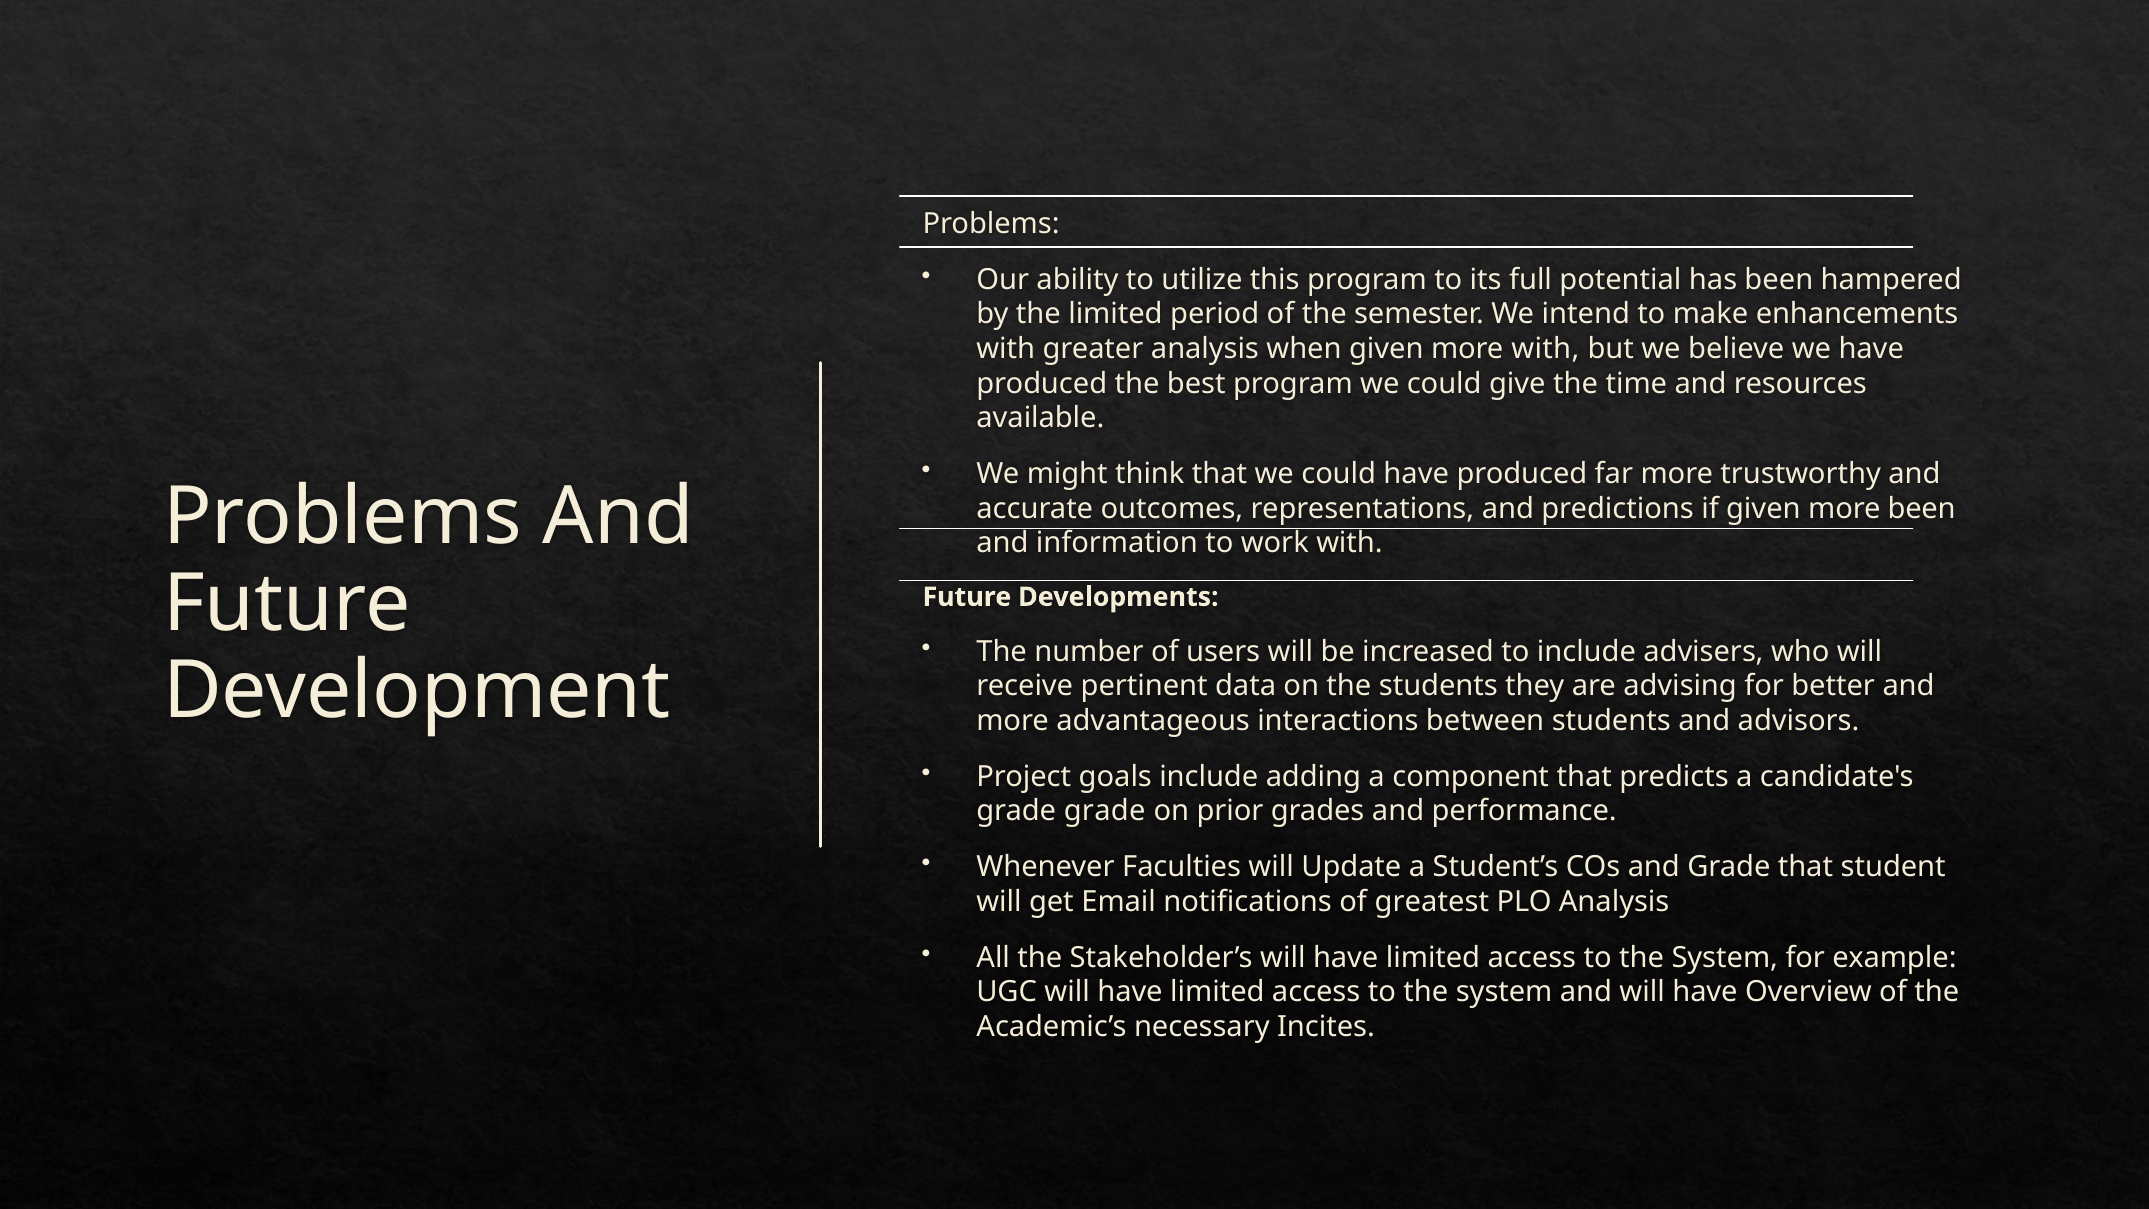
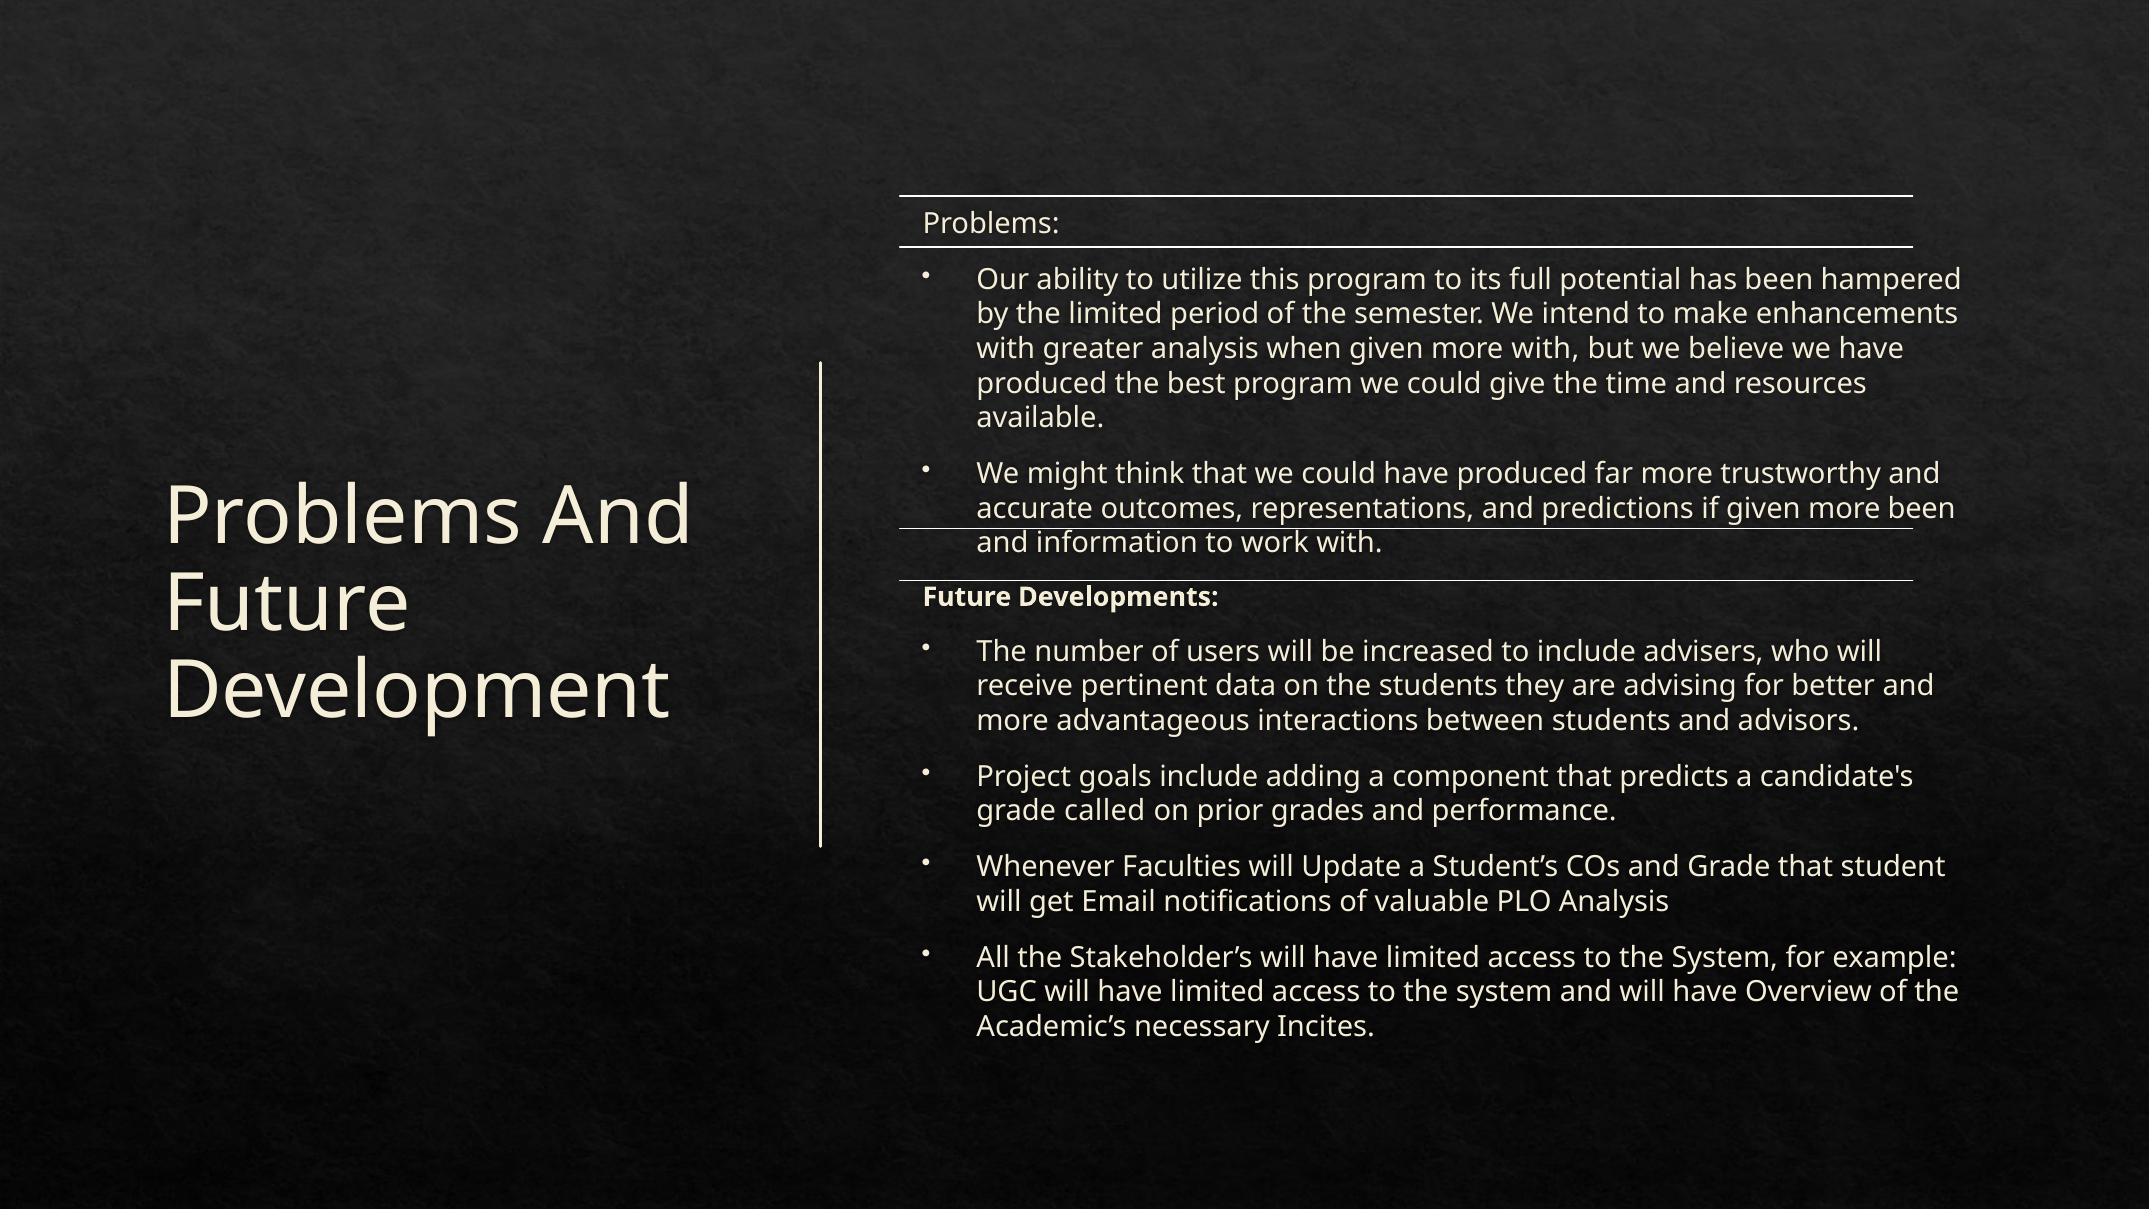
grade grade: grade -> called (1105, 811)
greatest: greatest -> valuable (1432, 902)
